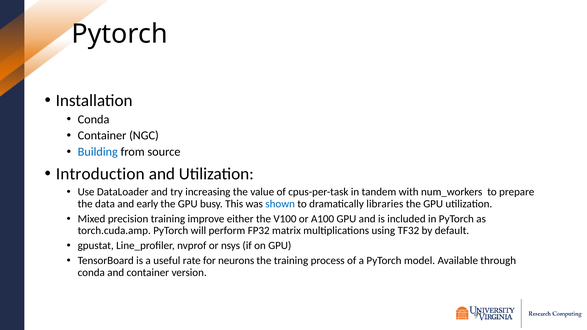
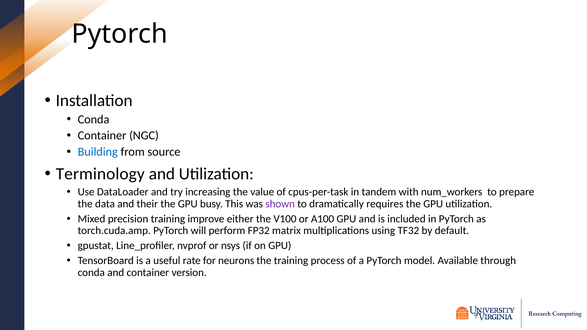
Introduction: Introduction -> Terminology (100, 174)
early: early -> their (147, 204)
shown colour: blue -> purple (280, 204)
libraries: libraries -> requires (385, 204)
